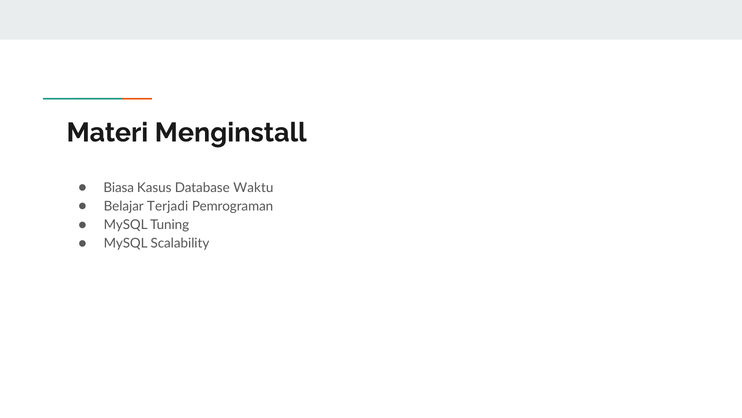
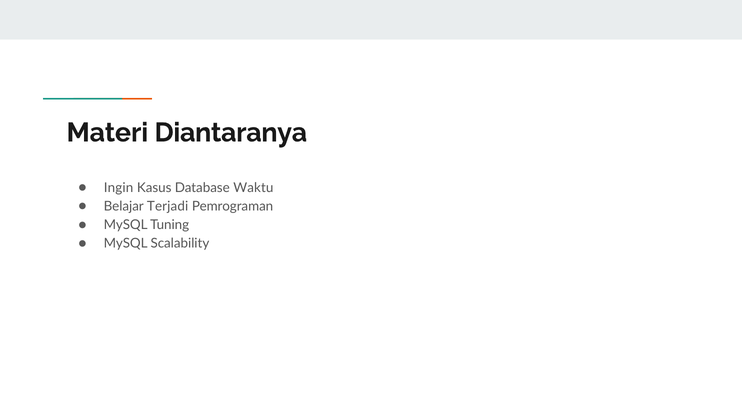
Menginstall: Menginstall -> Diantaranya (231, 132)
Biasa: Biasa -> Ingin (119, 188)
